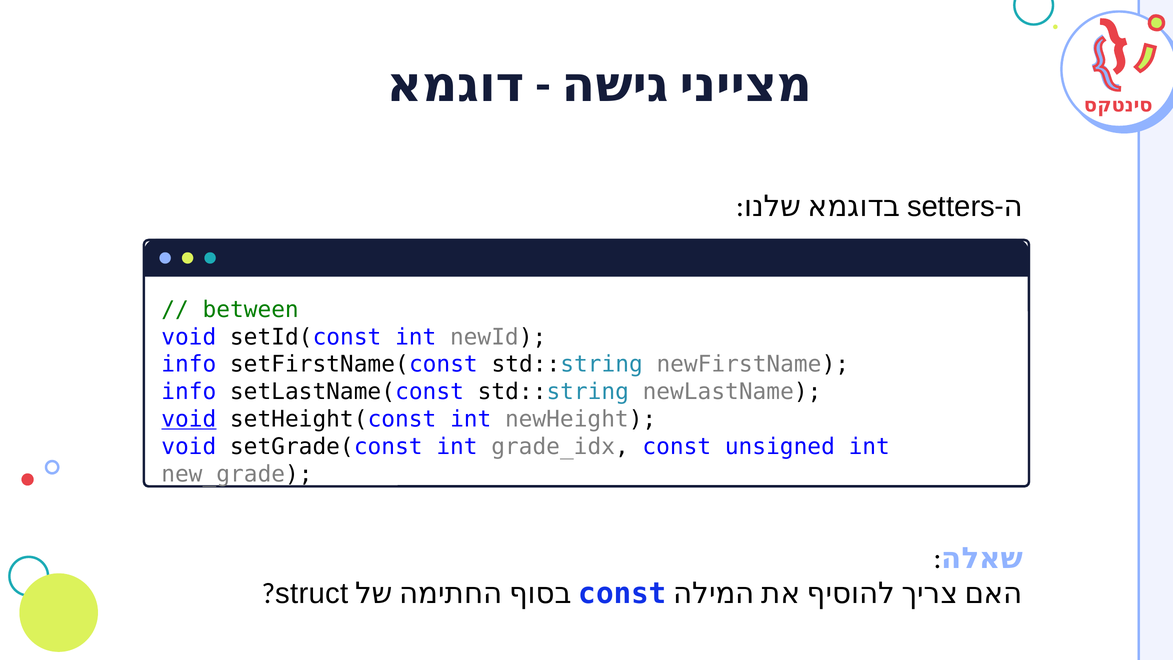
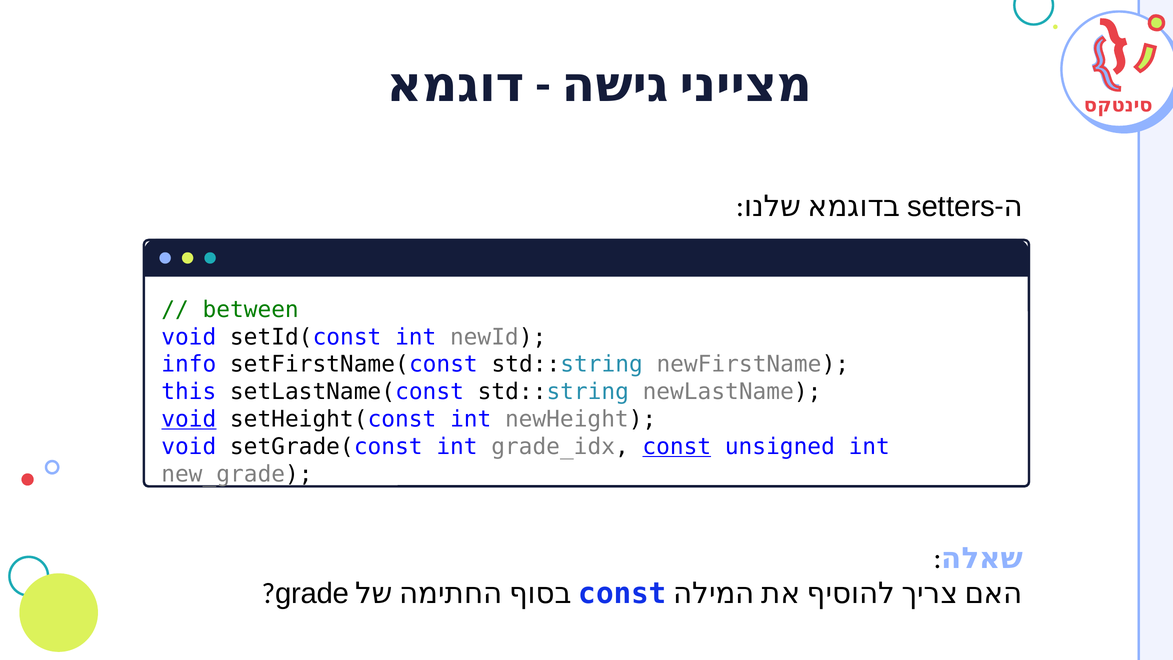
info: info -> this (189, 392)
const underline: none -> present (677, 447)
struct: struct -> grade (312, 594)
